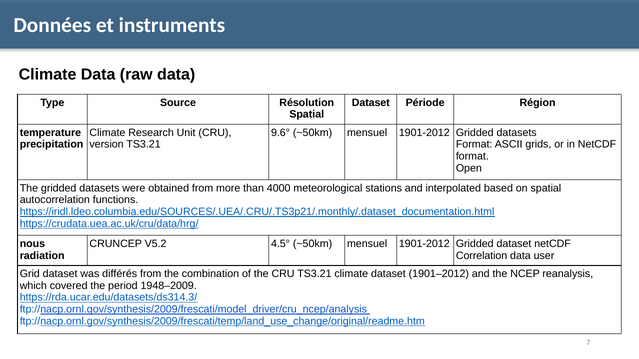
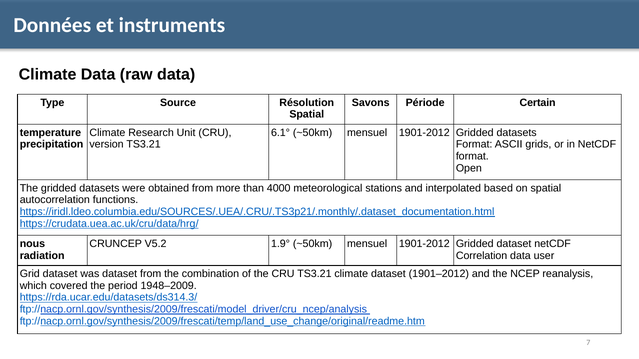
Dataset: Dataset -> Savons (371, 103)
Région: Région -> Certain (538, 103)
9.6°: 9.6° -> 6.1° (281, 133)
4.5°: 4.5° -> 1.9° (281, 244)
was différés: différés -> dataset (120, 274)
